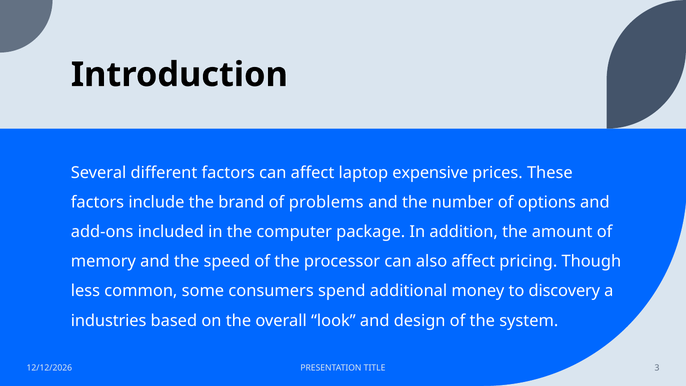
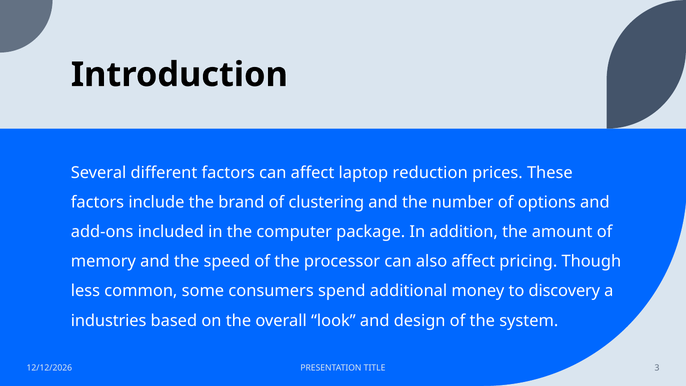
expensive: expensive -> reduction (430, 173)
problems: problems -> clustering (326, 202)
